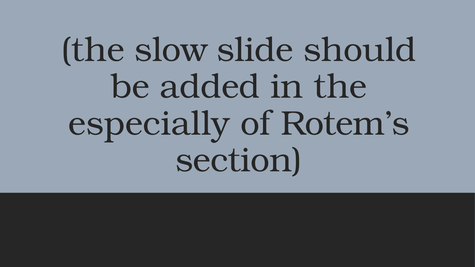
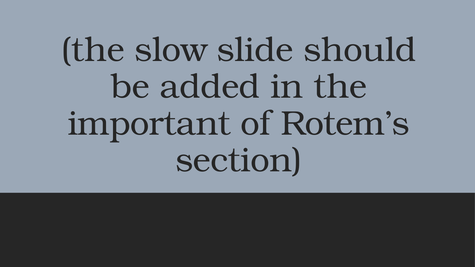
especially: especially -> important (149, 124)
